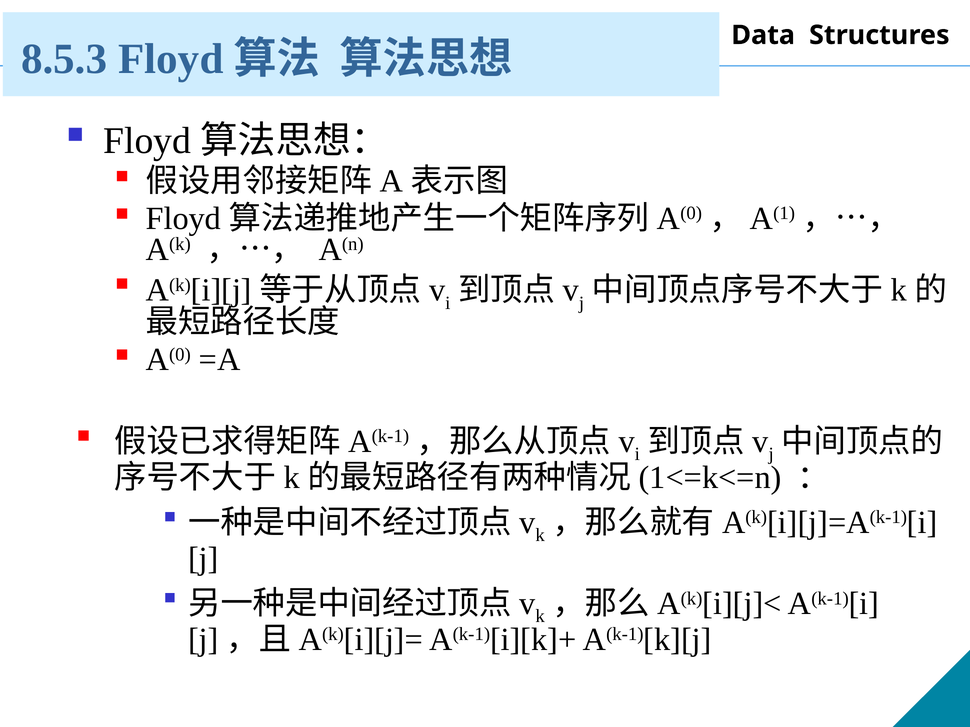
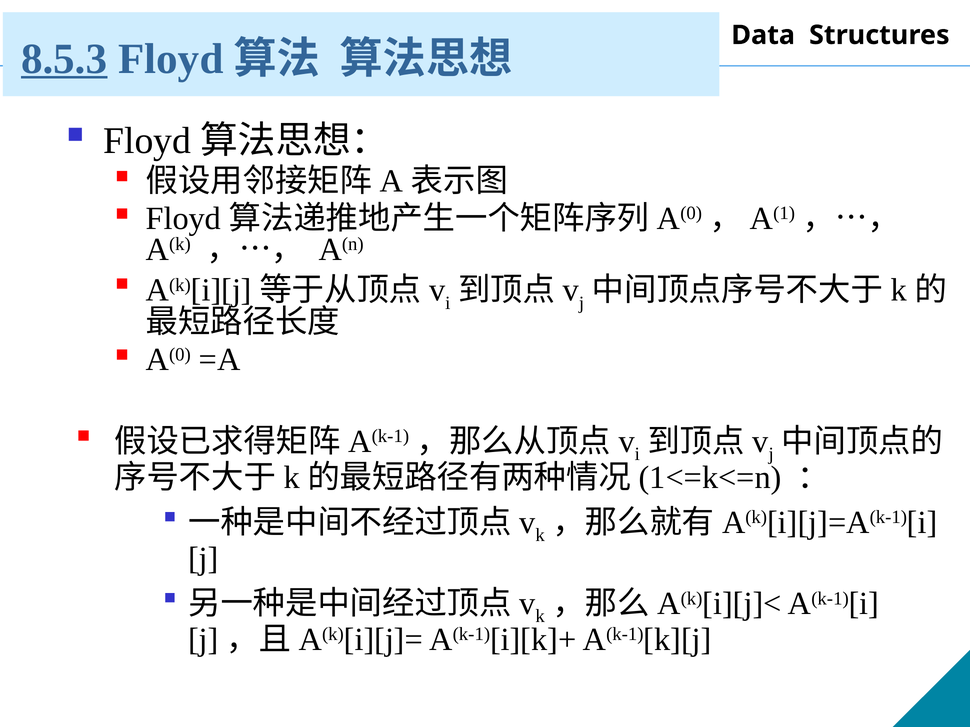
8.5.3 underline: none -> present (64, 59)
